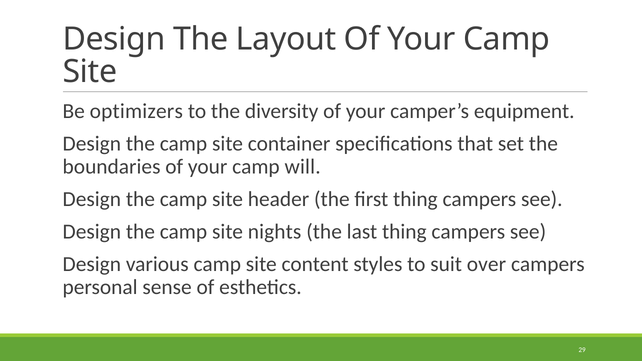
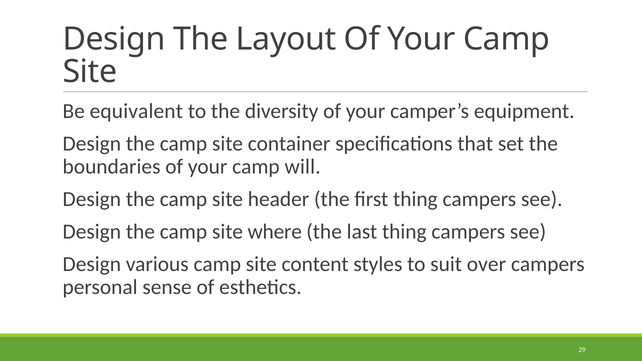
optimizers: optimizers -> equivalent (136, 111)
nights: nights -> where (275, 232)
